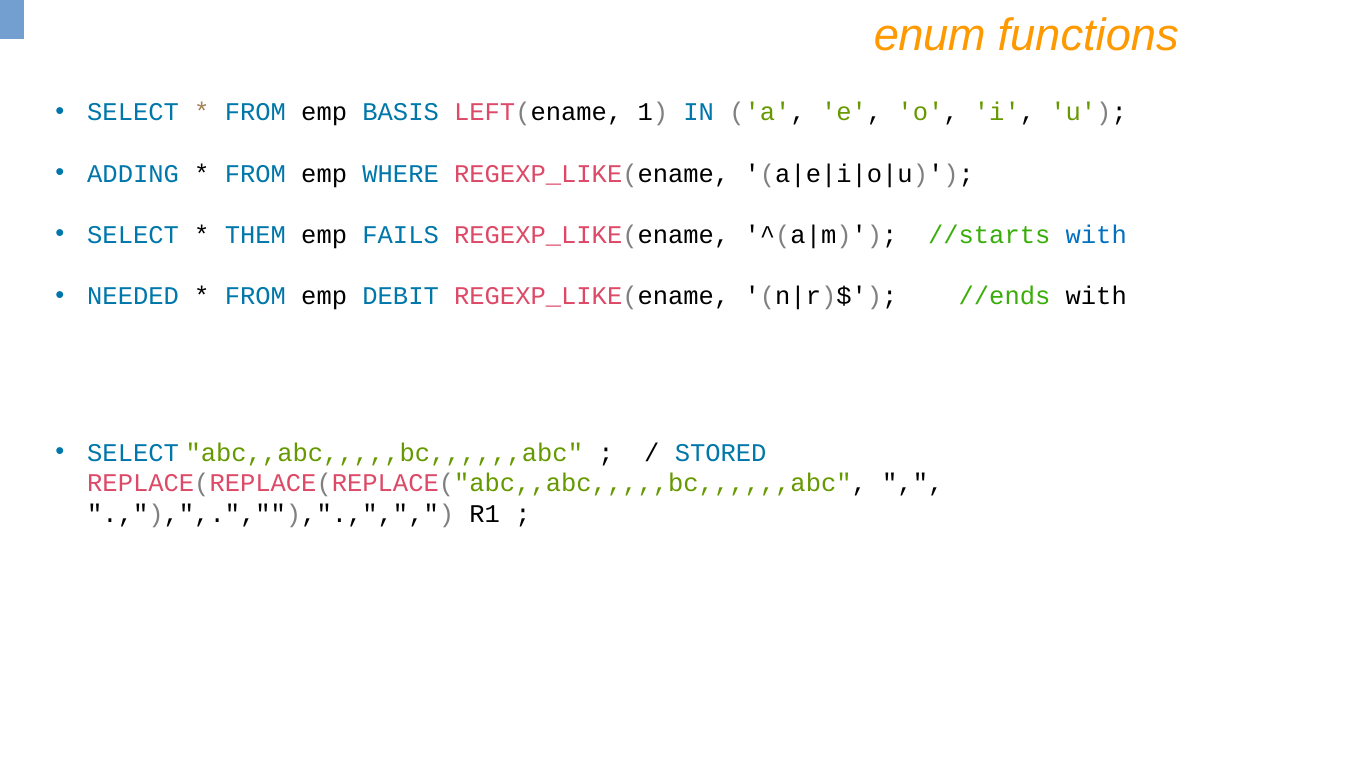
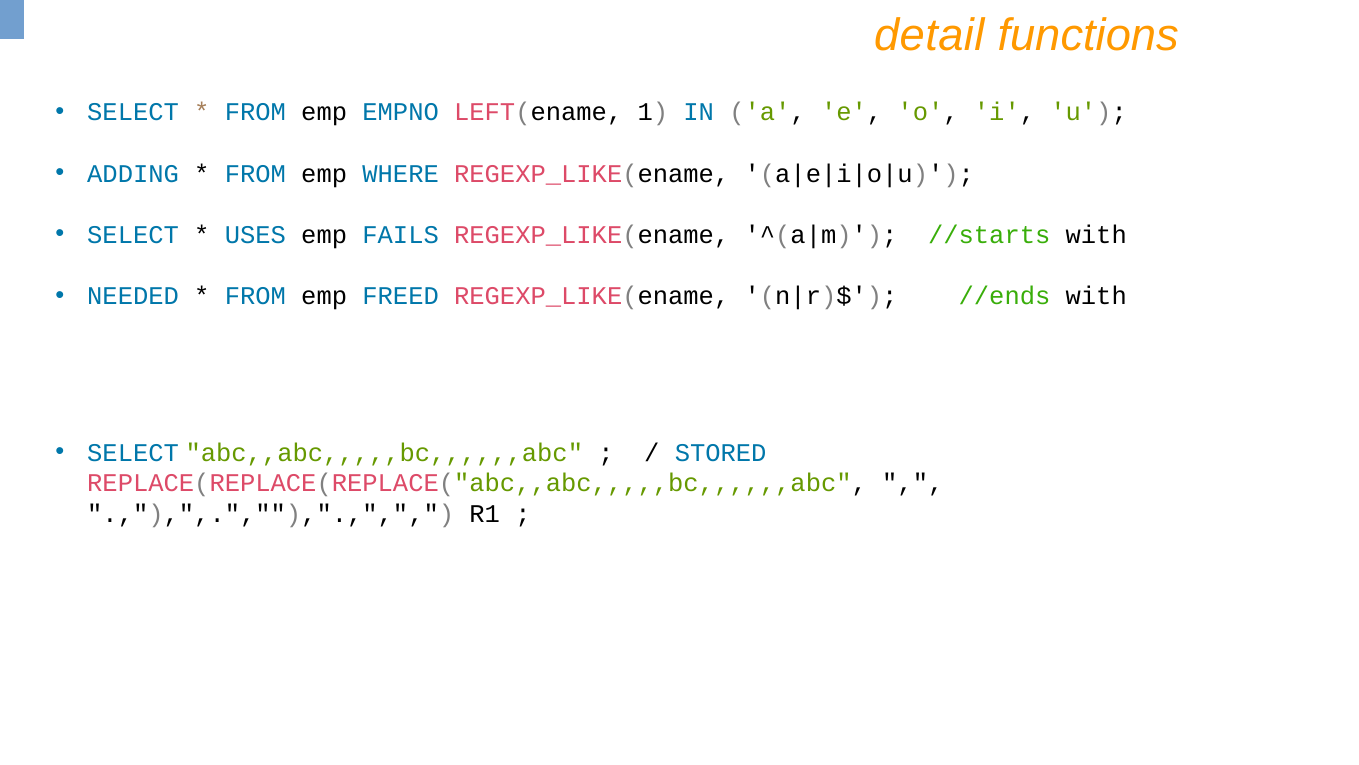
enum: enum -> detail (929, 35)
BASIS: BASIS -> EMPNO (401, 112)
THEM: THEM -> USES (255, 235)
with colour: blue -> black (1096, 235)
DEBIT: DEBIT -> FREED (401, 296)
